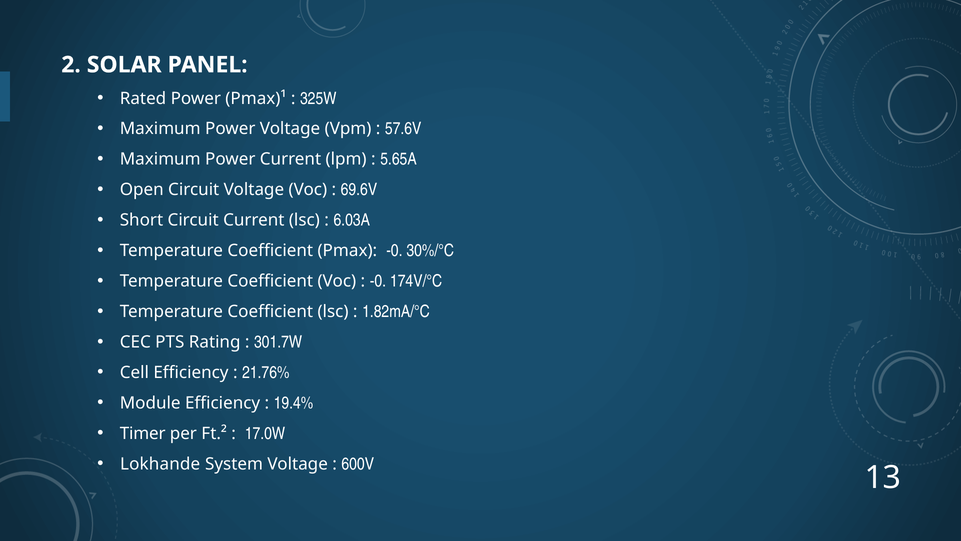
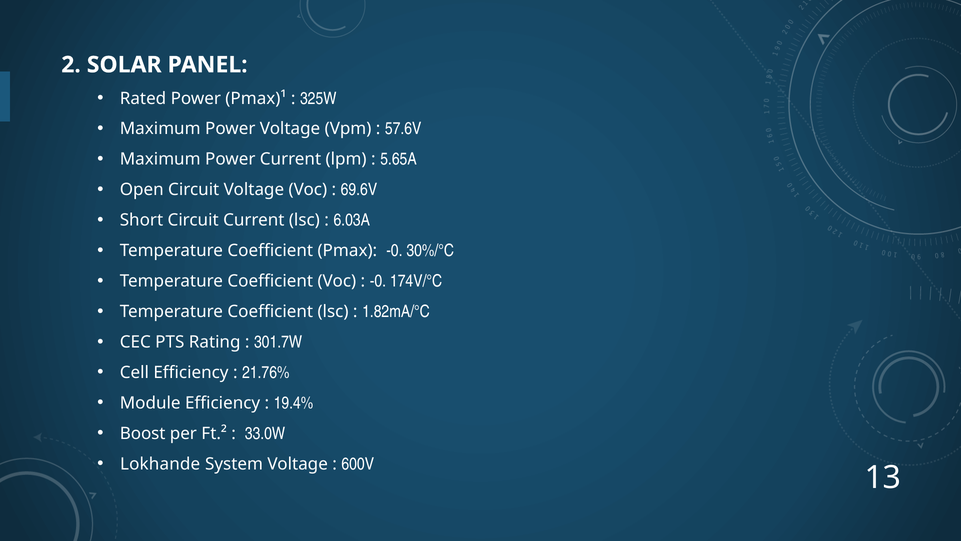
Timer: Timer -> Boost (143, 433)
17.0W: 17.0W -> 33.0W (265, 433)
